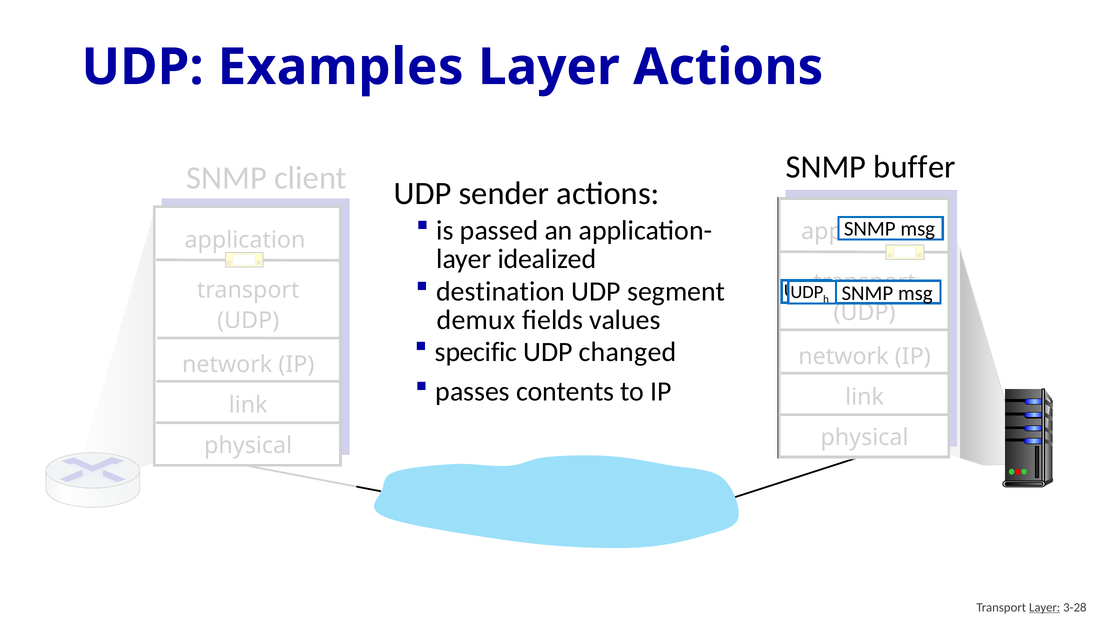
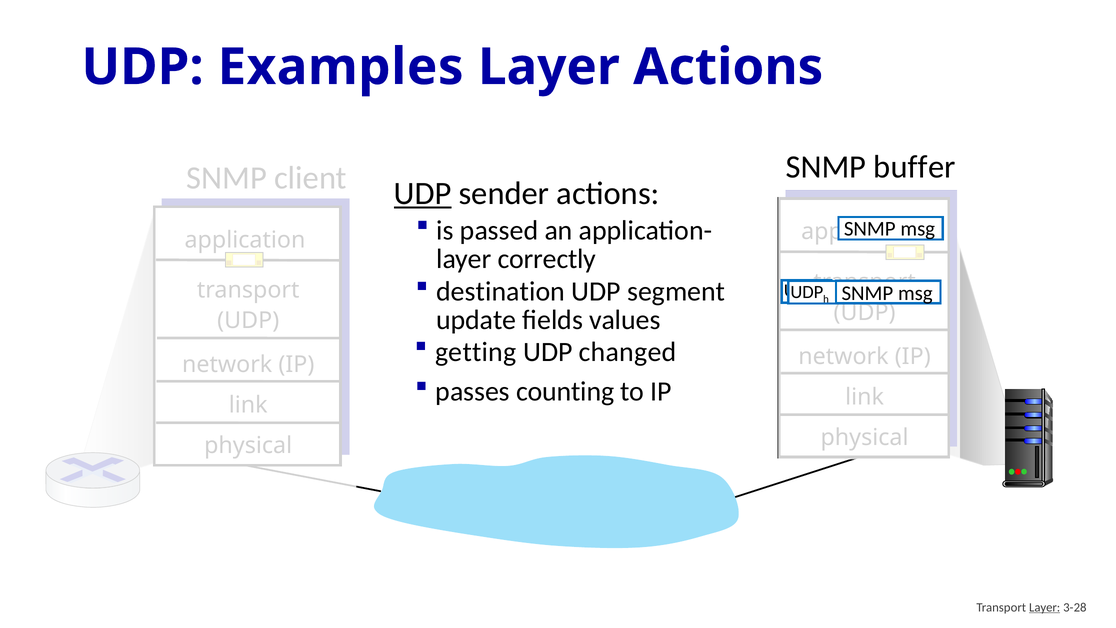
UDP underline: none -> present (423, 193)
idealized: idealized -> correctly (547, 259)
demux: demux -> update (476, 320)
specific: specific -> getting (476, 352)
contents: contents -> counting (565, 391)
